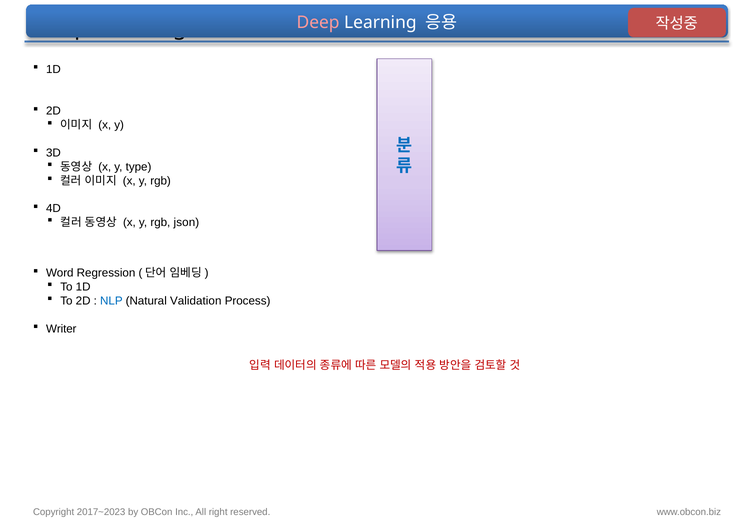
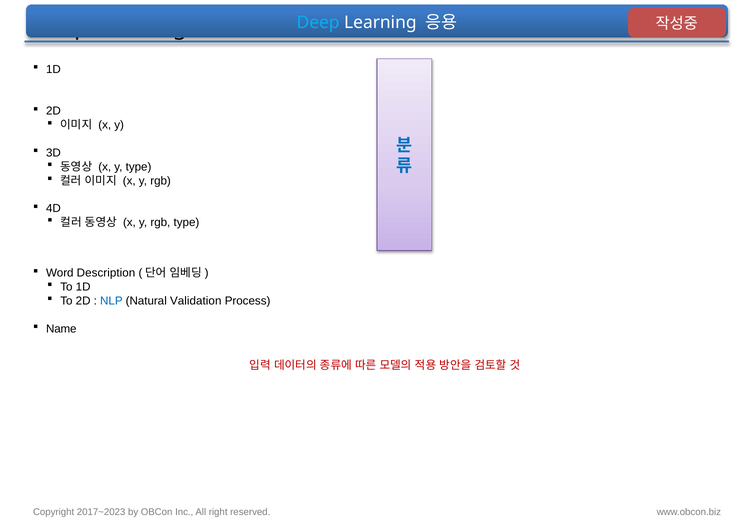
Deep colour: pink -> light blue (318, 22)
rgb json: json -> type (186, 223)
Regression: Regression -> Description (106, 273)
Writer: Writer -> Name (61, 329)
